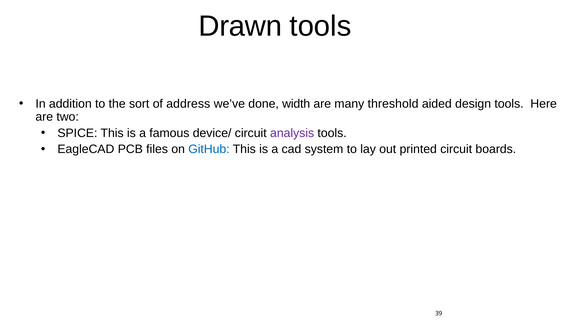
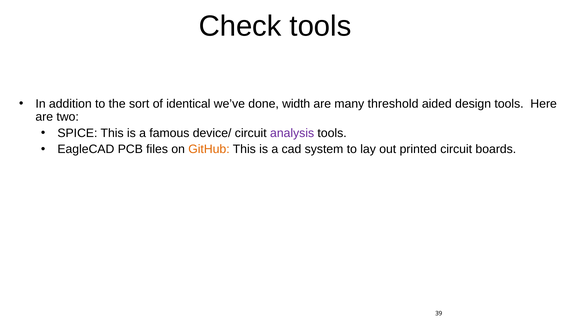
Drawn: Drawn -> Check (240, 26)
address: address -> identical (188, 104)
GitHub colour: blue -> orange (209, 149)
